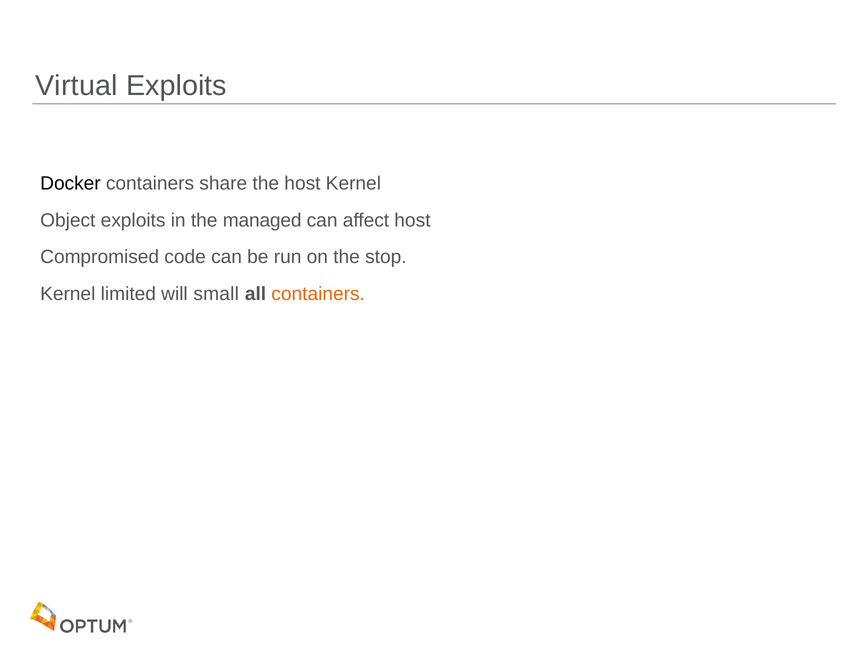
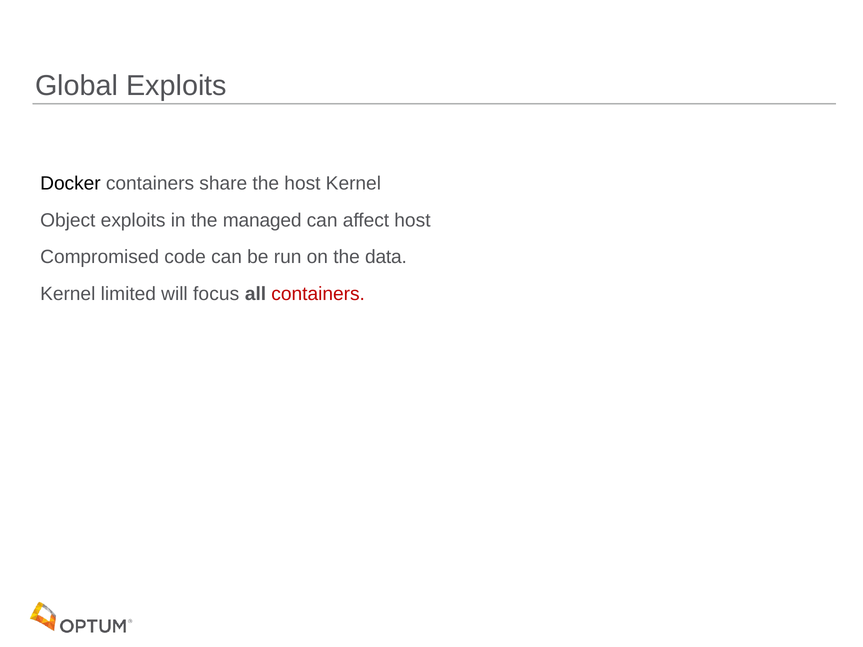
Virtual: Virtual -> Global (77, 86)
stop: stop -> data (386, 257)
small: small -> focus (216, 294)
containers colour: orange -> red (318, 294)
